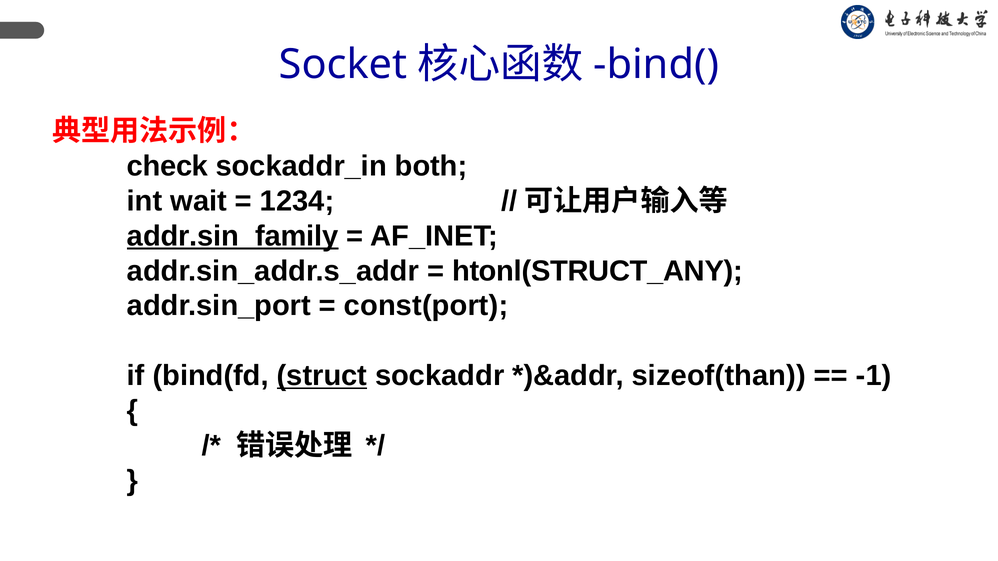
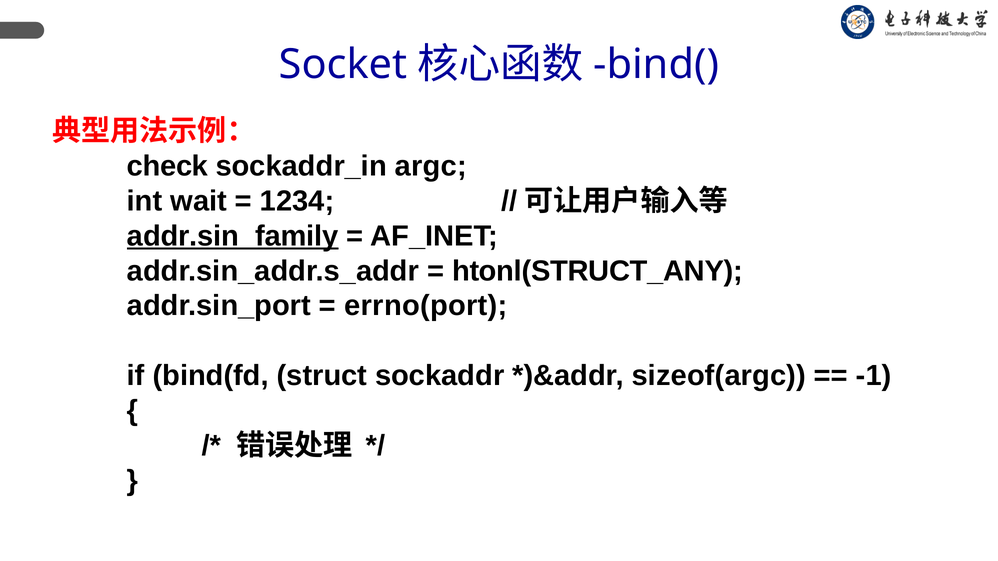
both: both -> argc (431, 166)
const(port: const(port -> errno(port (426, 306)
struct underline: present -> none (322, 376)
sizeof(than: sizeof(than -> sizeof(argc (719, 376)
